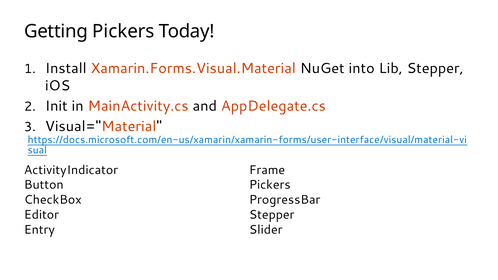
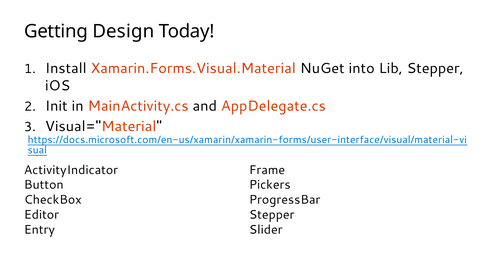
Getting Pickers: Pickers -> Design (123, 31)
